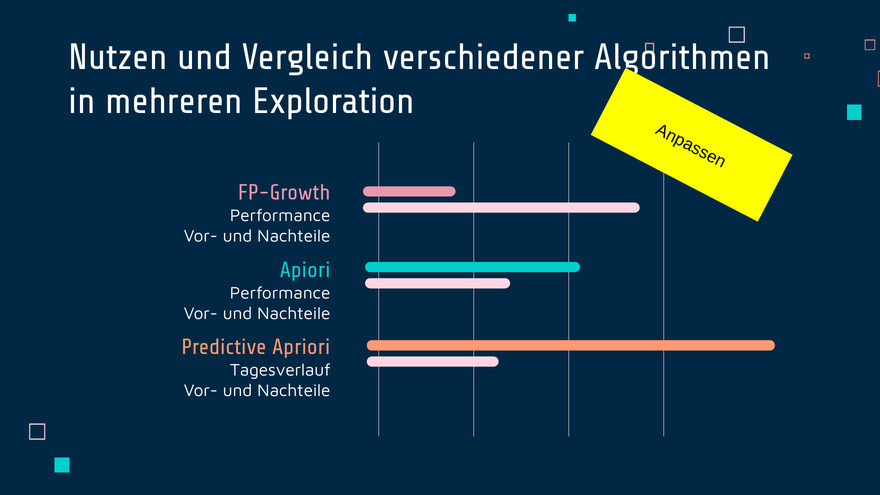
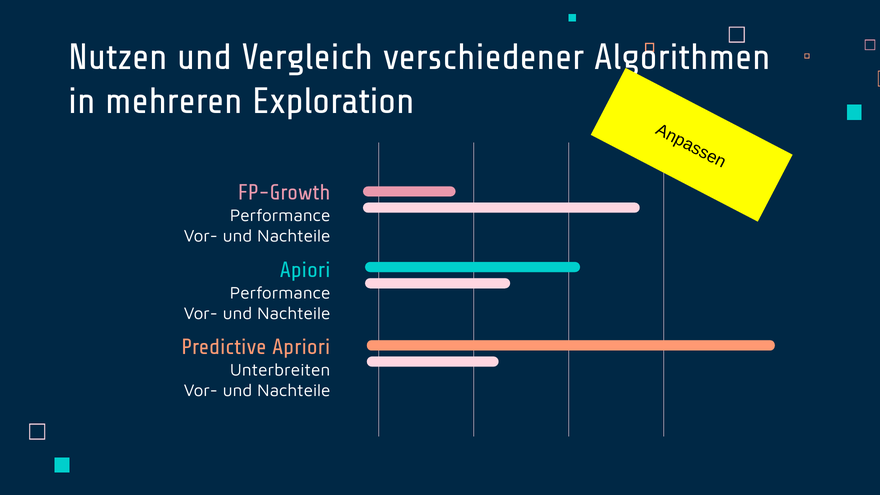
Tagesverlauf: Tagesverlauf -> Unterbreiten (280, 370)
